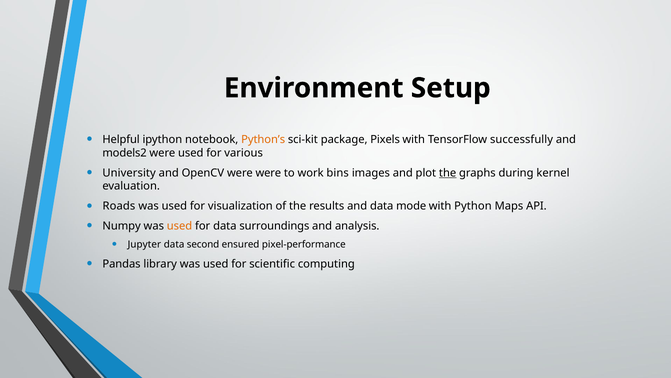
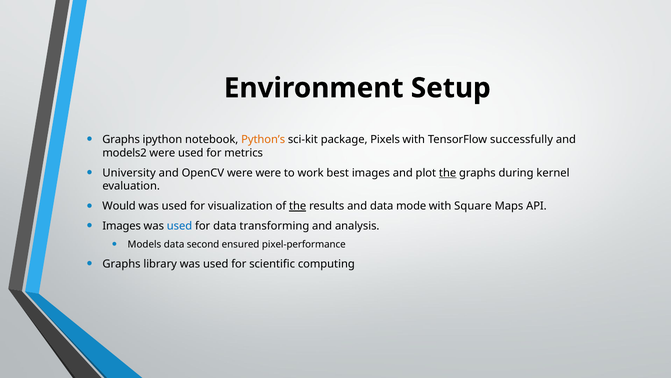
Helpful: Helpful -> Graphs (121, 139)
various: various -> metrics (244, 153)
bins: bins -> best (338, 173)
Roads: Roads -> Would (119, 206)
the underline: none -> present (298, 206)
Python: Python -> Square (473, 206)
Numpy: Numpy -> Images (122, 226)
used colour: orange -> blue (180, 226)
surroundings: surroundings -> transforming (274, 226)
Jupyter: Jupyter -> Models (144, 244)
Pandas: Pandas -> Graphs (121, 263)
